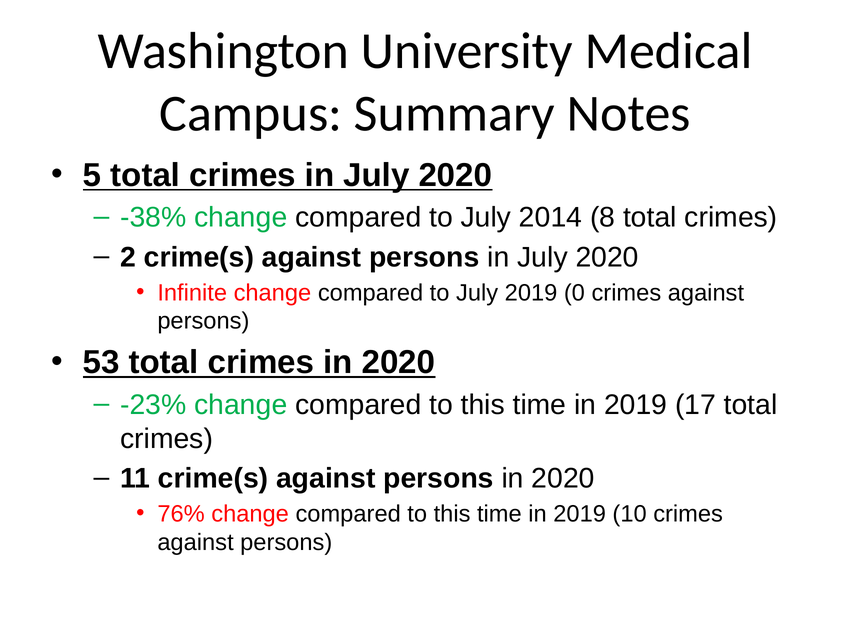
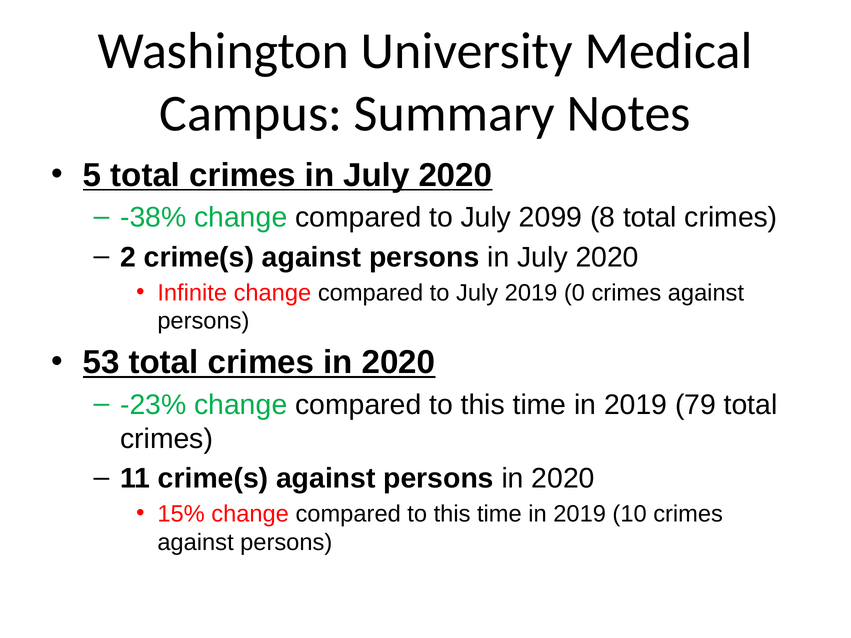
2014: 2014 -> 2099 (551, 218)
17: 17 -> 79 (696, 405)
76%: 76% -> 15% (181, 514)
